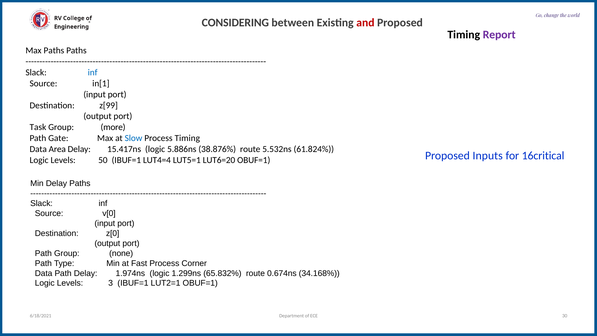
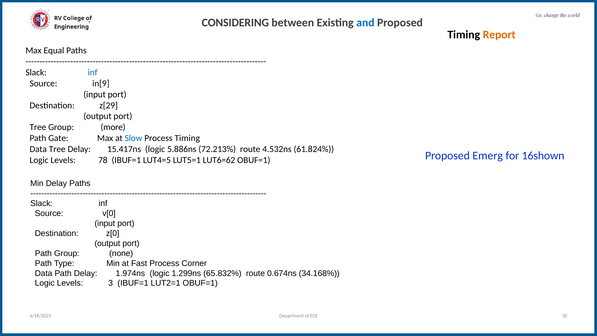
and colour: red -> blue (365, 23)
Report colour: purple -> orange (499, 35)
Max Paths: Paths -> Equal (54, 51)
in[1: in[1 -> in[9 (101, 83)
z[99: z[99 -> z[29 (109, 105)
Task: Task -> Tree (38, 127)
Data Area: Area -> Tree (57, 149)
38.876%: 38.876% -> 72.213% (217, 149)
5.532ns: 5.532ns -> 4.532ns (277, 149)
Inputs: Inputs -> Emerg (488, 156)
16critical: 16critical -> 16shown (543, 156)
50: 50 -> 78 (103, 160)
LUT4=4: LUT4=4 -> LUT4=5 (157, 160)
LUT6=20: LUT6=20 -> LUT6=62 (219, 160)
